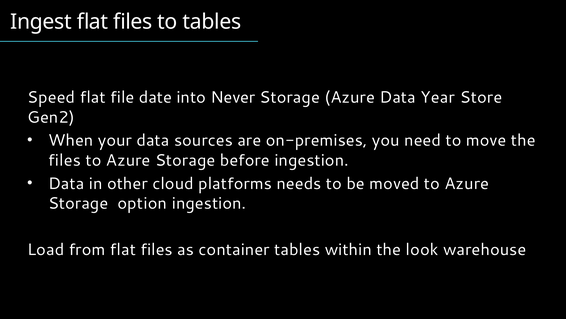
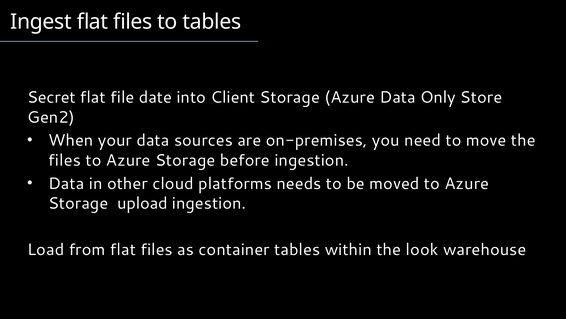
Speed: Speed -> Secret (51, 97)
Never: Never -> Client (233, 97)
Year: Year -> Only (438, 97)
option: option -> upload (142, 203)
